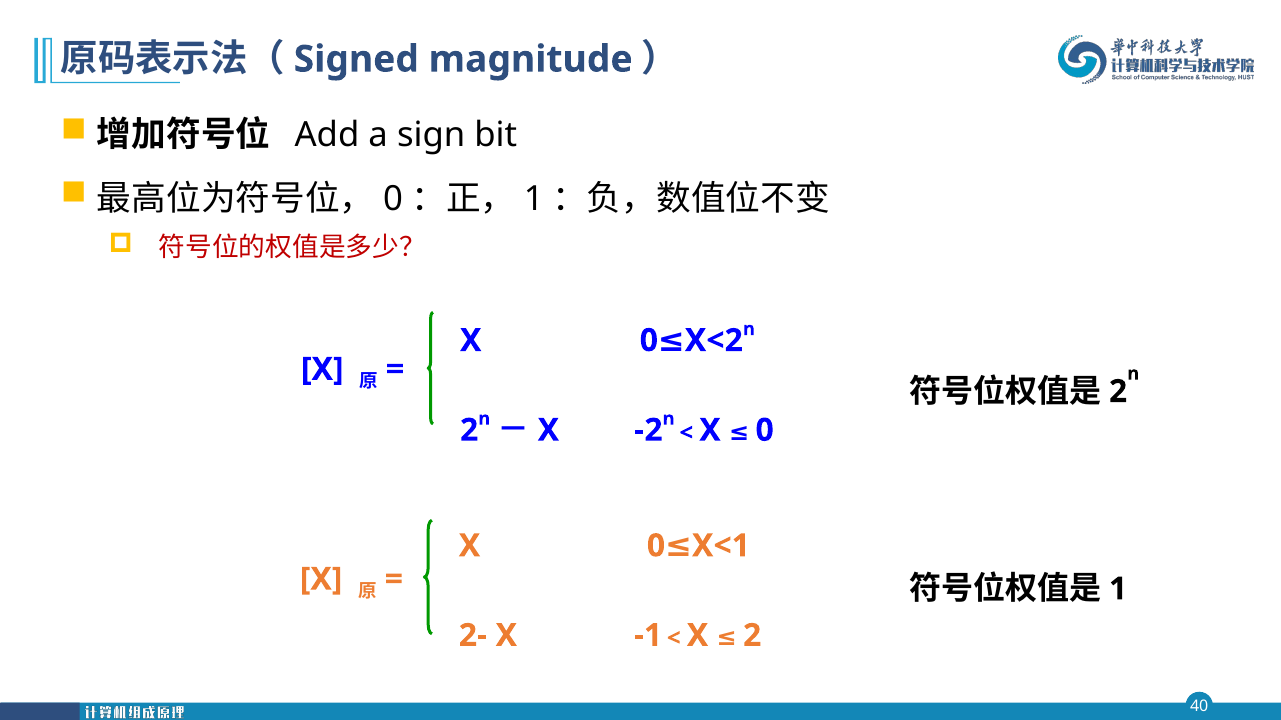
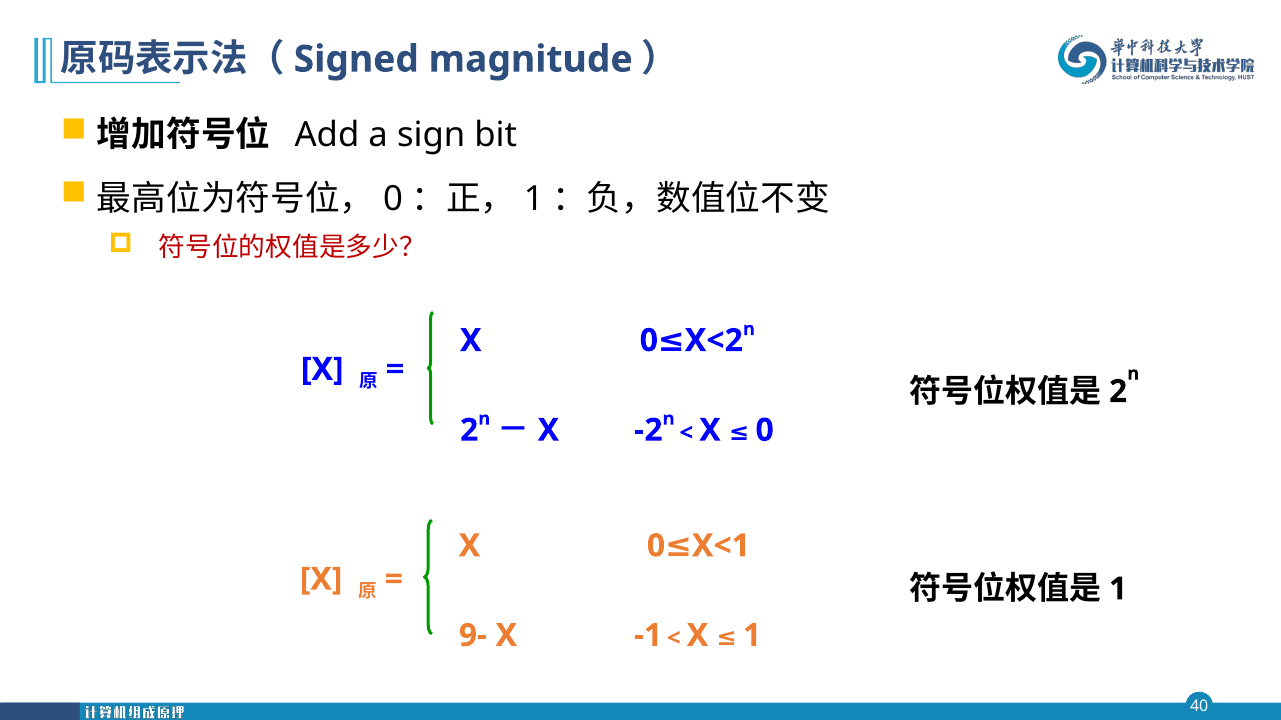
2-: 2- -> 9- (473, 636)
2: 2 -> 1 (752, 636)
